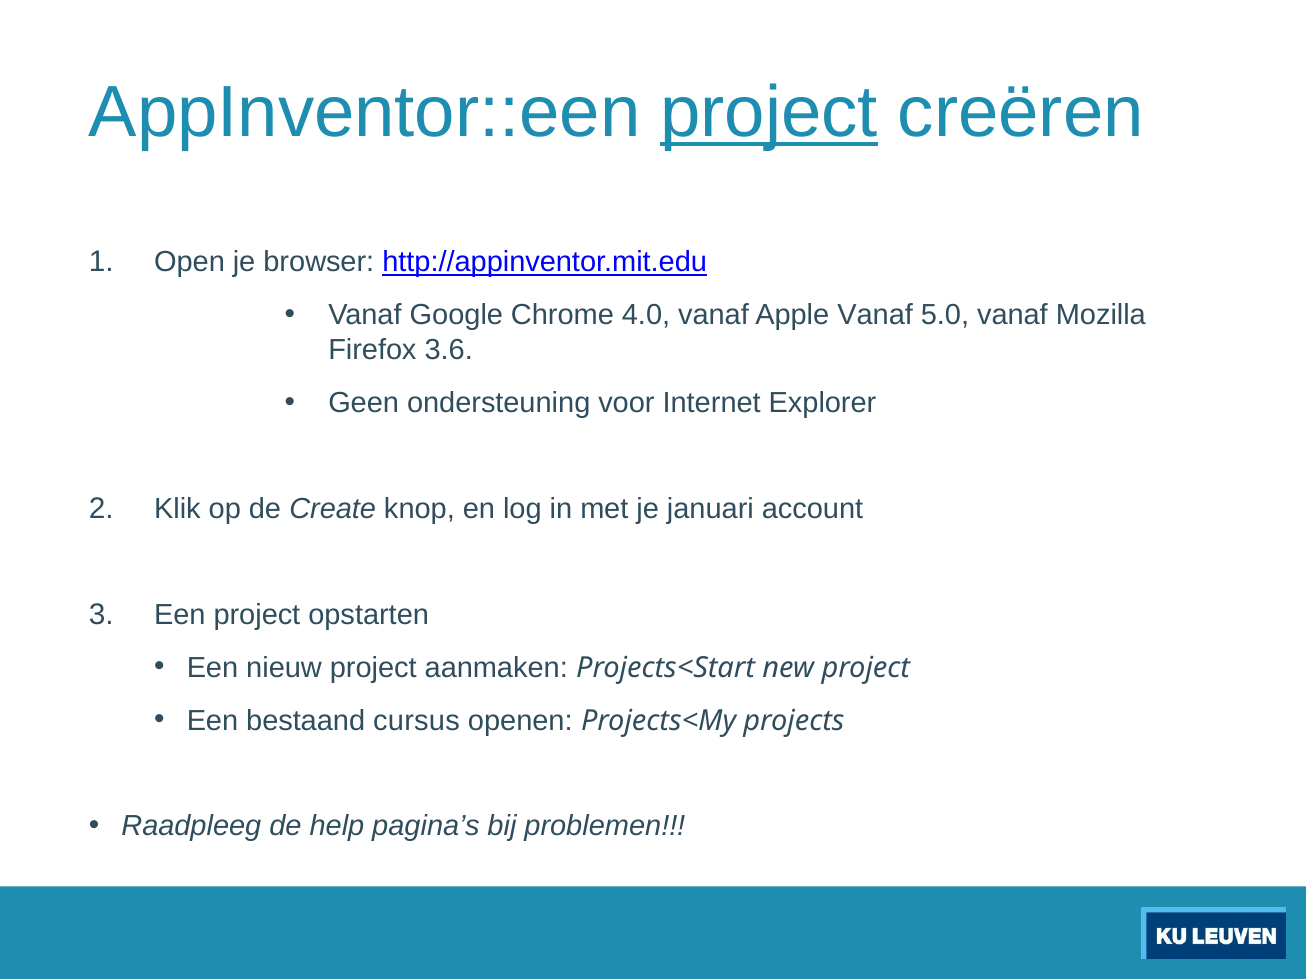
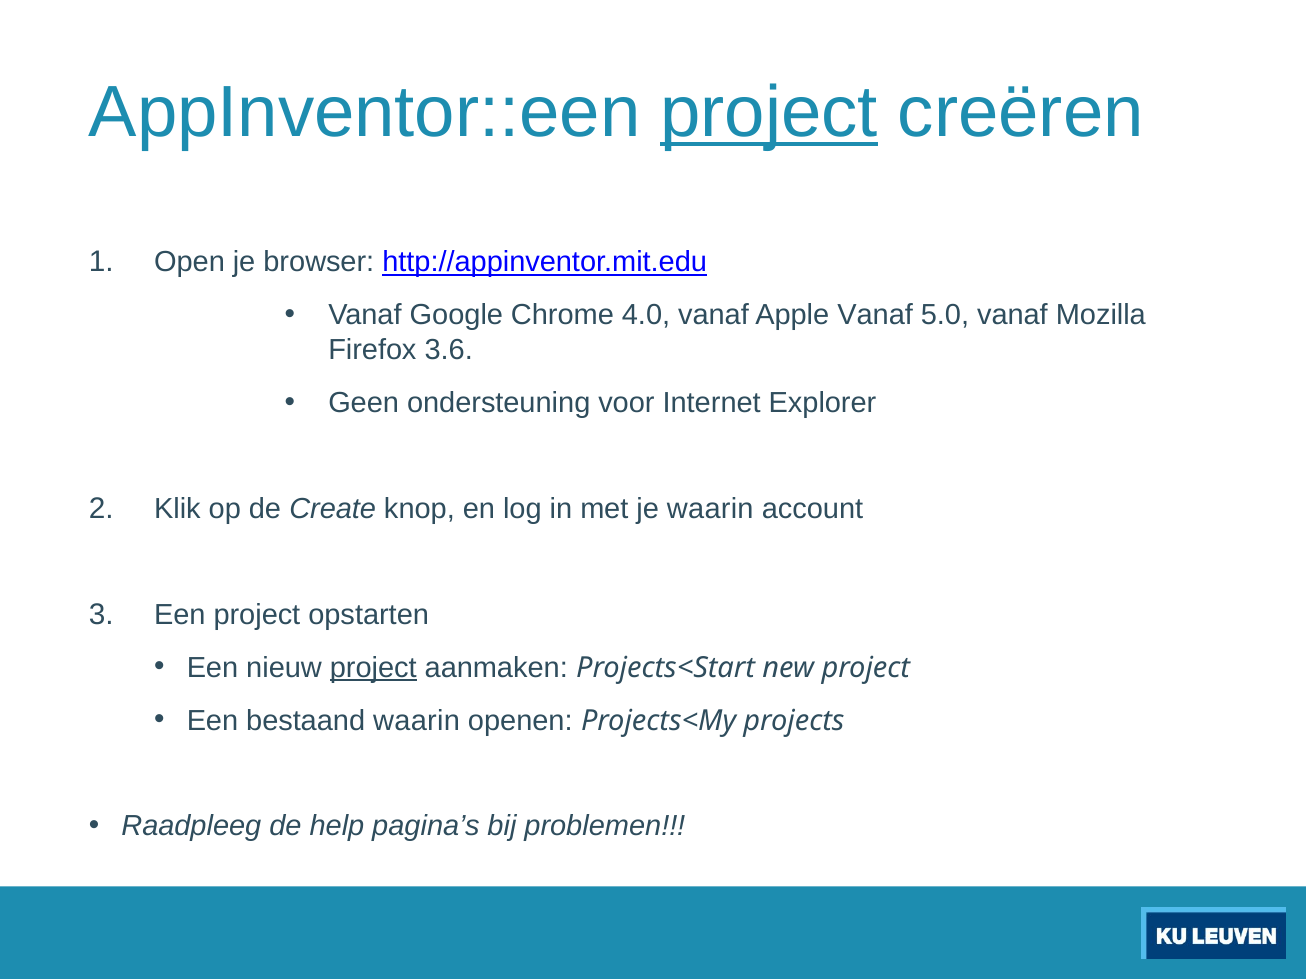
je januari: januari -> waarin (710, 509)
project underline: none -> present (373, 668)
bestaand cursus: cursus -> waarin (417, 721)
